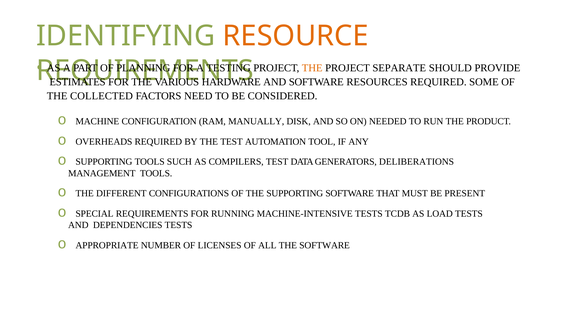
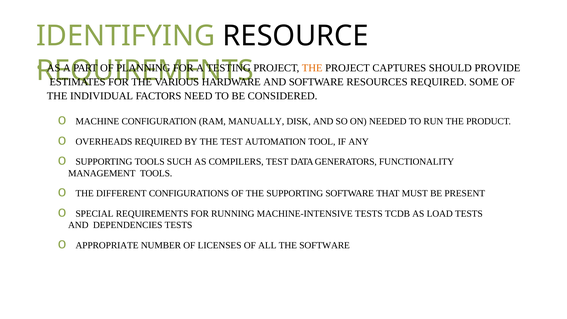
RESOURCE colour: orange -> black (296, 36)
SEPARATE: SEPARATE -> CAPTURES (399, 68)
COLLECTED: COLLECTED -> INDIVIDUAL (102, 96)
DELIBERATIONS: DELIBERATIONS -> FUNCTIONALITY (417, 162)
